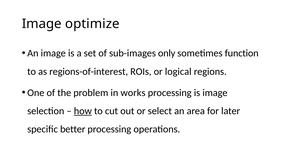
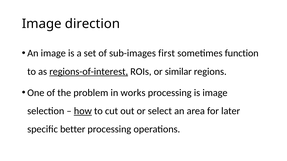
optimize: optimize -> direction (92, 24)
only: only -> first (167, 53)
regions-of-interest underline: none -> present (89, 72)
logical: logical -> similar (178, 72)
